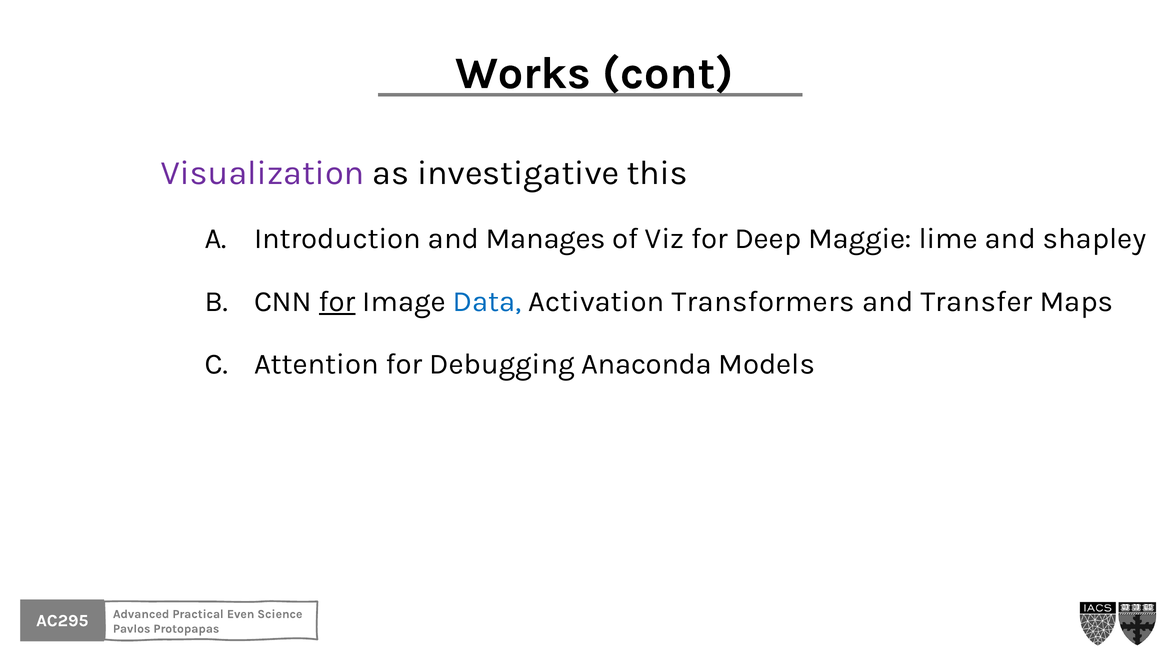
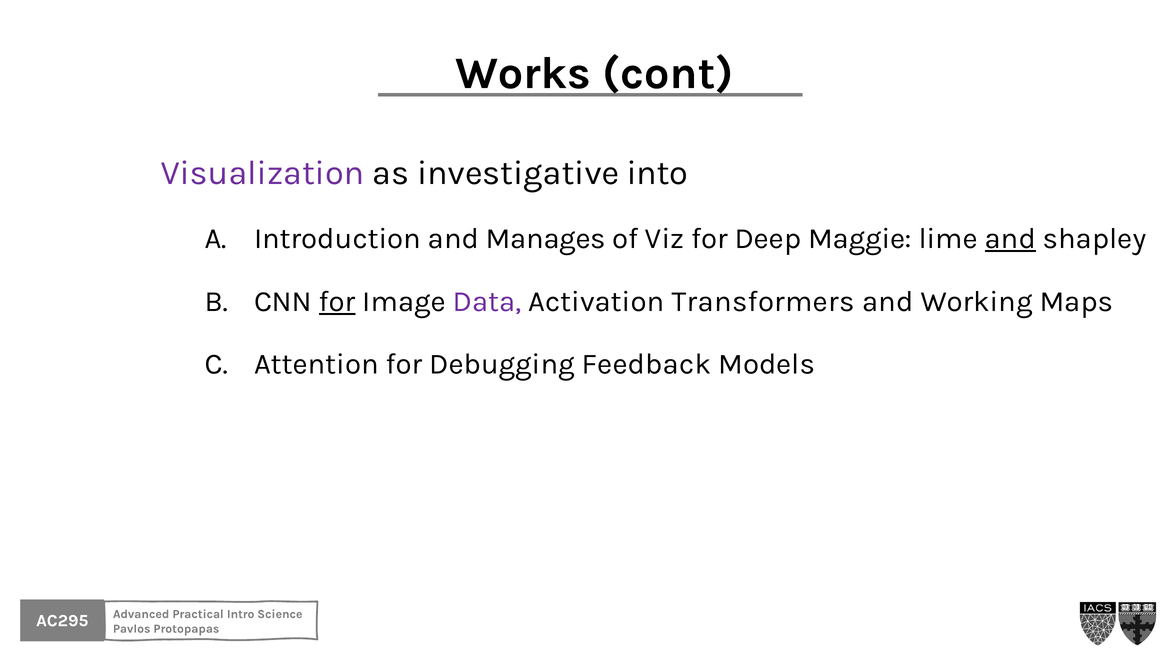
this: this -> into (657, 173)
and underline: none -> present (1010, 238)
Data colour: blue -> purple (487, 301)
Transfer: Transfer -> Working (977, 301)
Anaconda: Anaconda -> Feedback (646, 364)
Even: Even -> Intro (241, 614)
